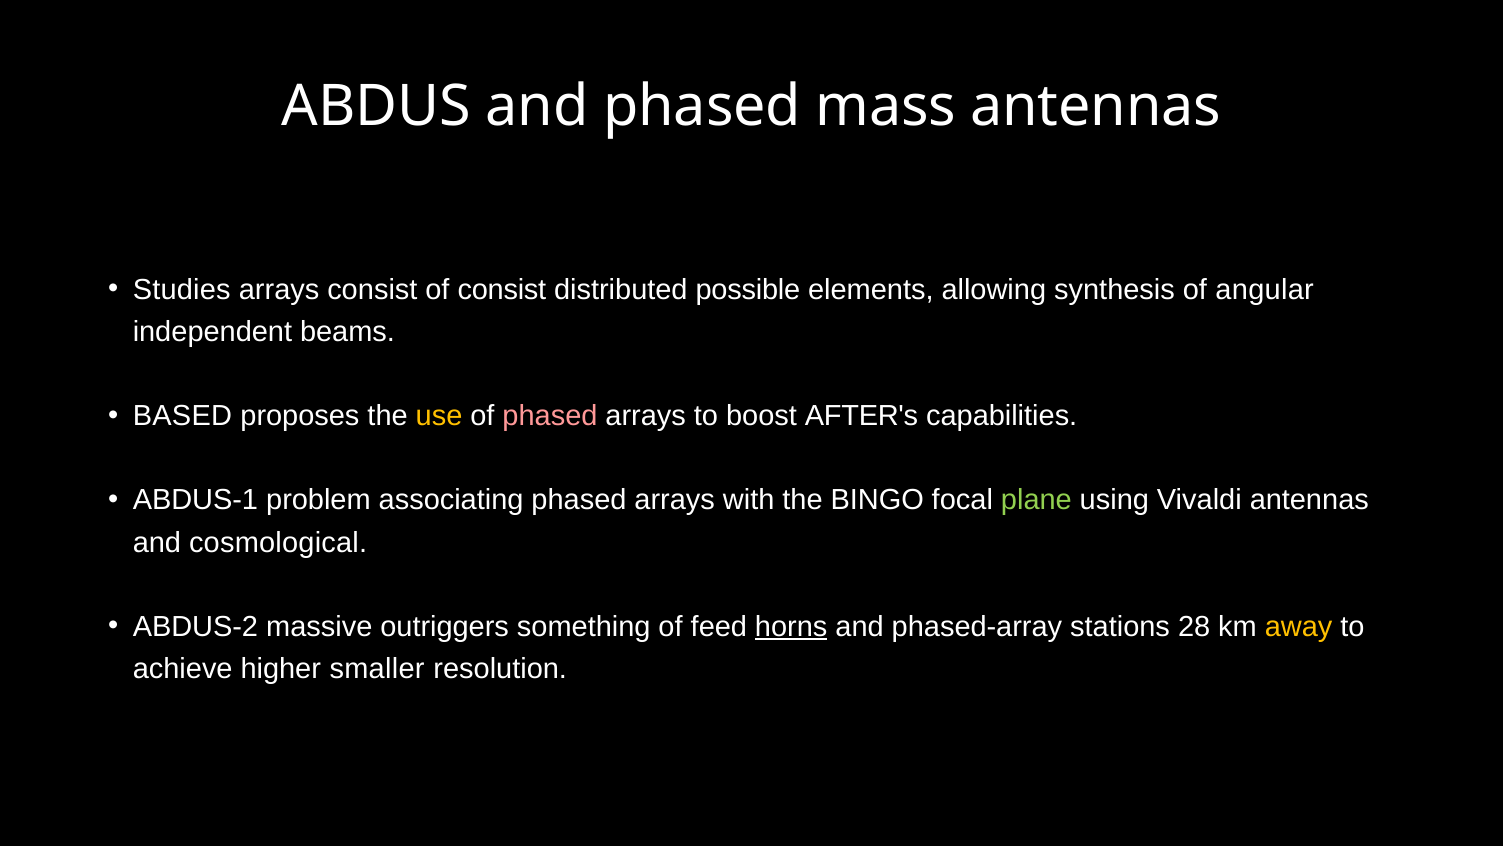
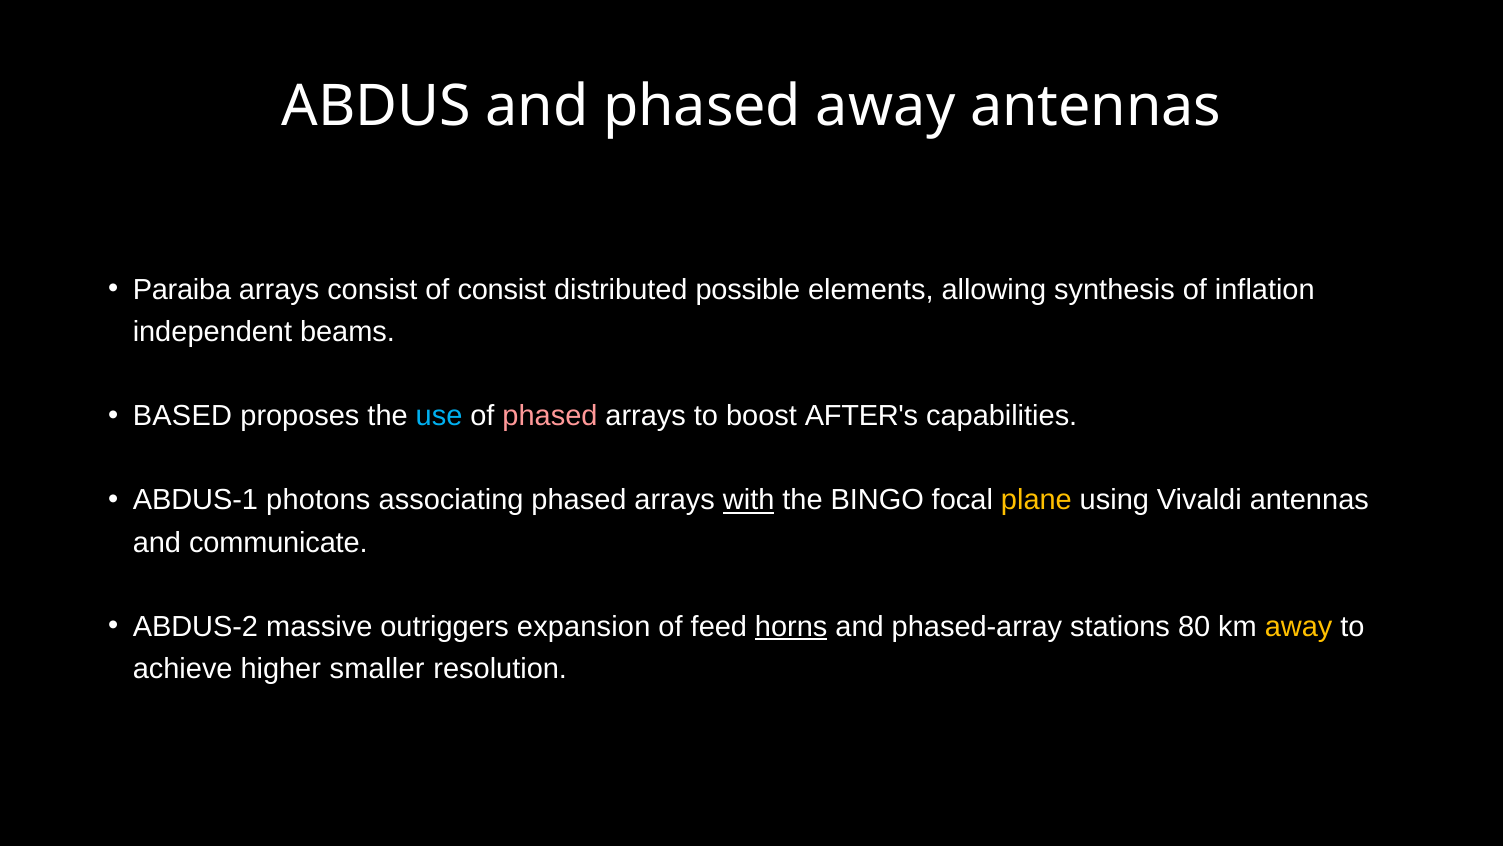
phased mass: mass -> away (886, 107)
Studies: Studies -> Paraiba (182, 290)
angular: angular -> inflation (1265, 290)
use colour: yellow -> light blue (439, 416)
problem: problem -> photons (318, 500)
with underline: none -> present (749, 500)
plane colour: light green -> yellow (1036, 500)
cosmological: cosmological -> communicate (278, 542)
something: something -> expansion (584, 626)
28: 28 -> 80 (1194, 626)
